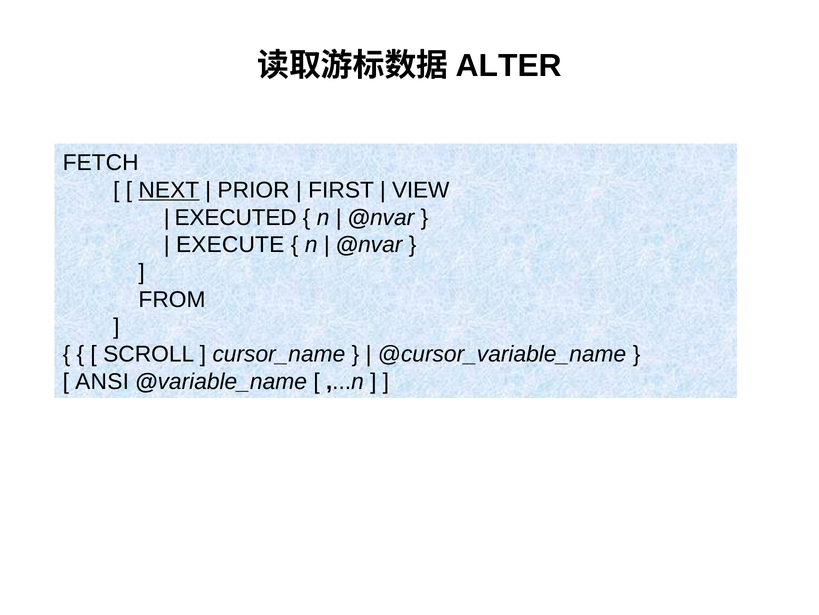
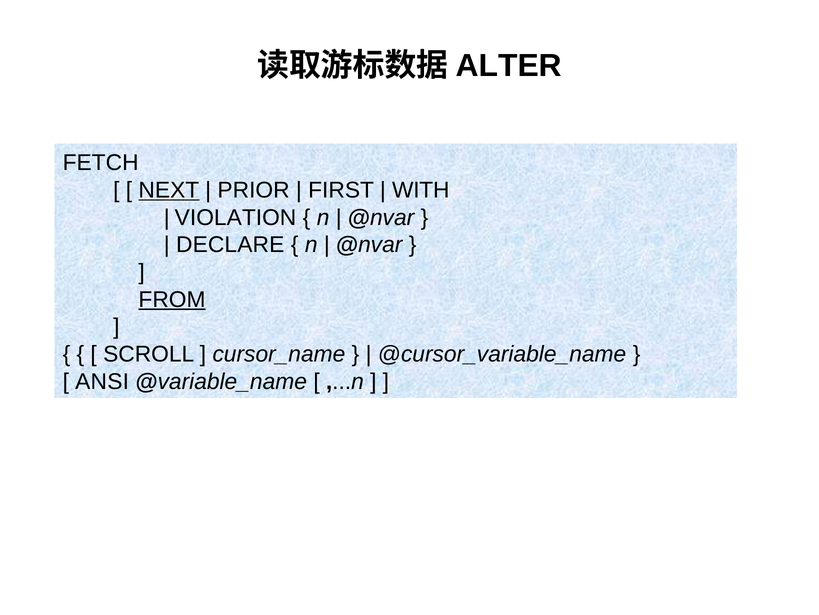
VIEW: VIEW -> WITH (421, 190)
EXECUTED: EXECUTED -> VIOLATION (236, 217)
EXECUTE: EXECUTE -> DECLARE (230, 245)
FROM underline: none -> present (172, 299)
